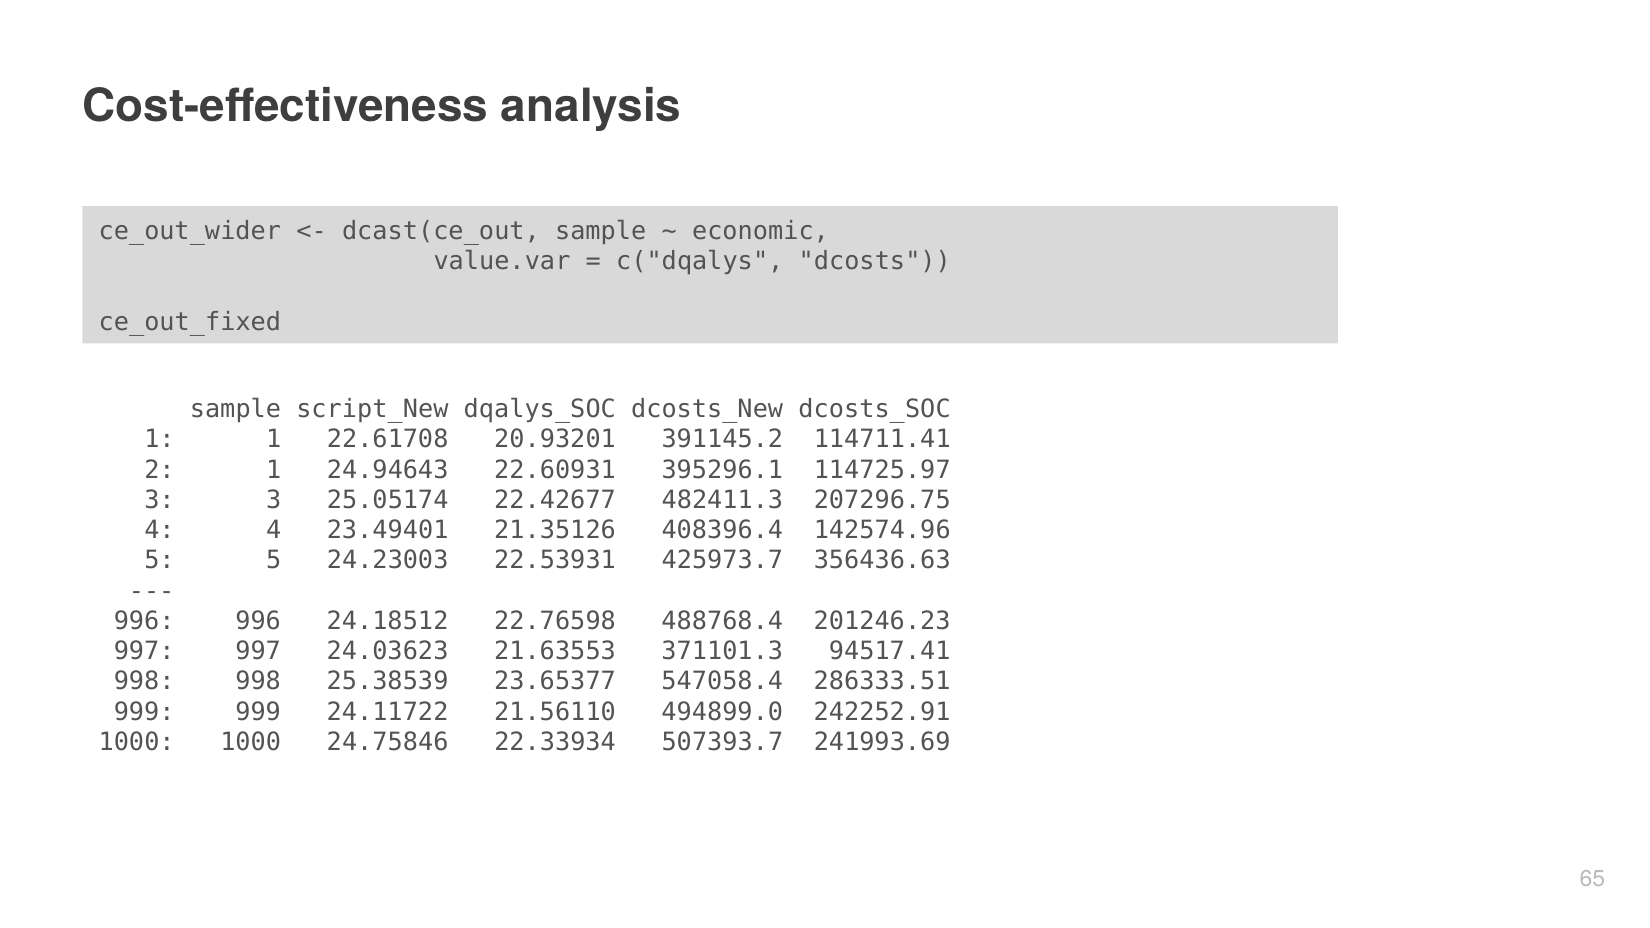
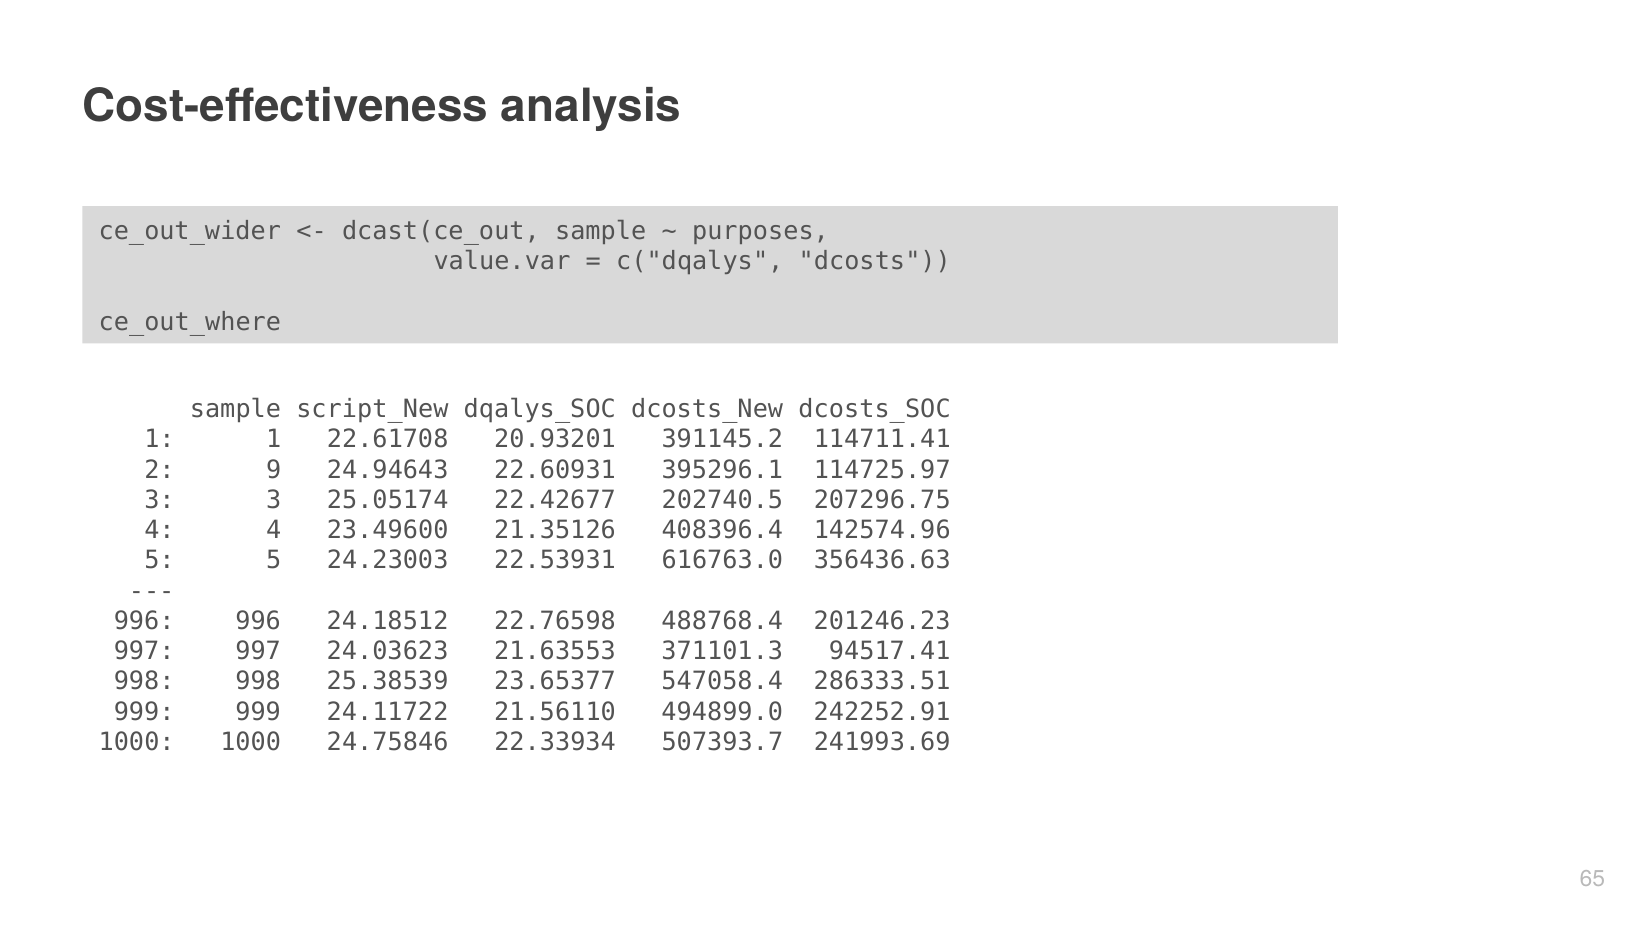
economic: economic -> purposes (760, 231)
ce_out_fixed: ce_out_fixed -> ce_out_where (190, 322)
2 1: 1 -> 9 (274, 470)
482411.3: 482411.3 -> 202740.5 (722, 500)
23.49401: 23.49401 -> 23.49600 (388, 530)
425973.7: 425973.7 -> 616763.0 (722, 561)
